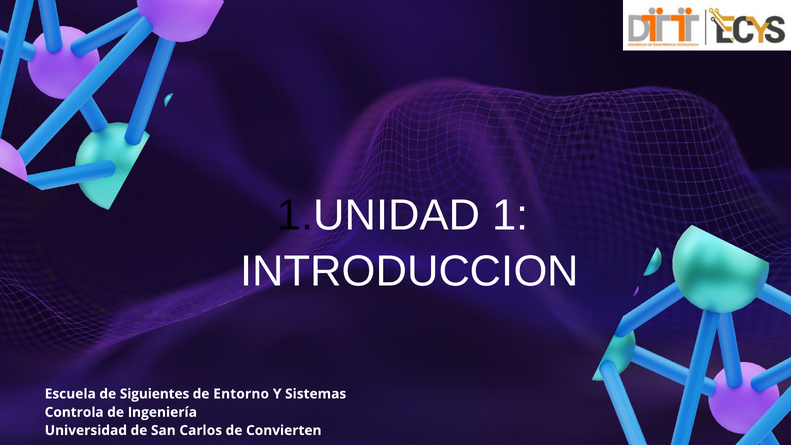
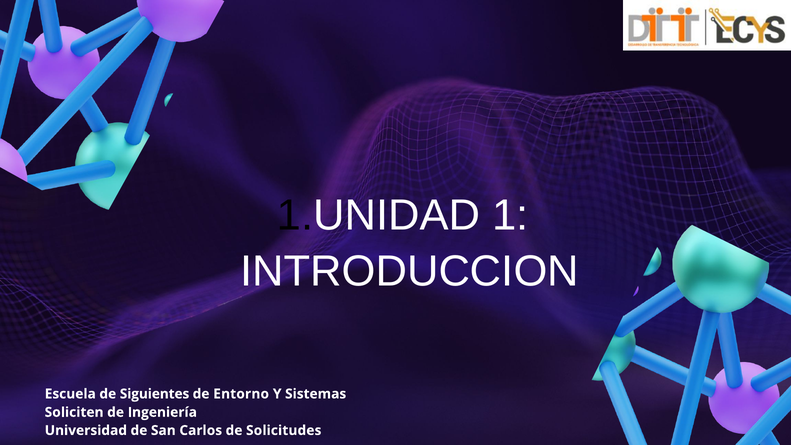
Controla: Controla -> Soliciten (74, 412)
Convierten: Convierten -> Solicitudes (284, 430)
